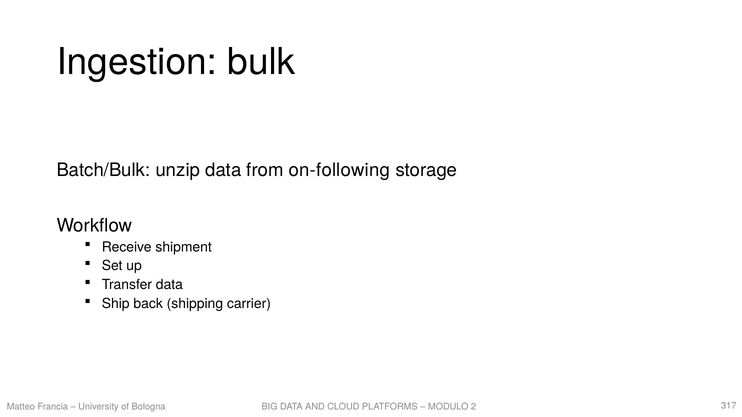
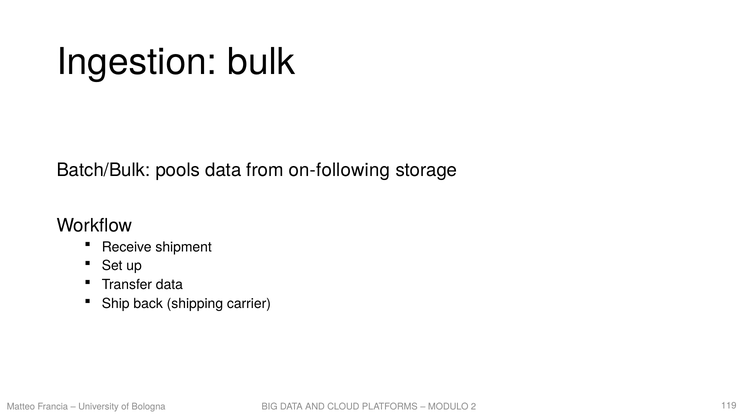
unzip: unzip -> pools (178, 170)
317: 317 -> 119 (729, 406)
